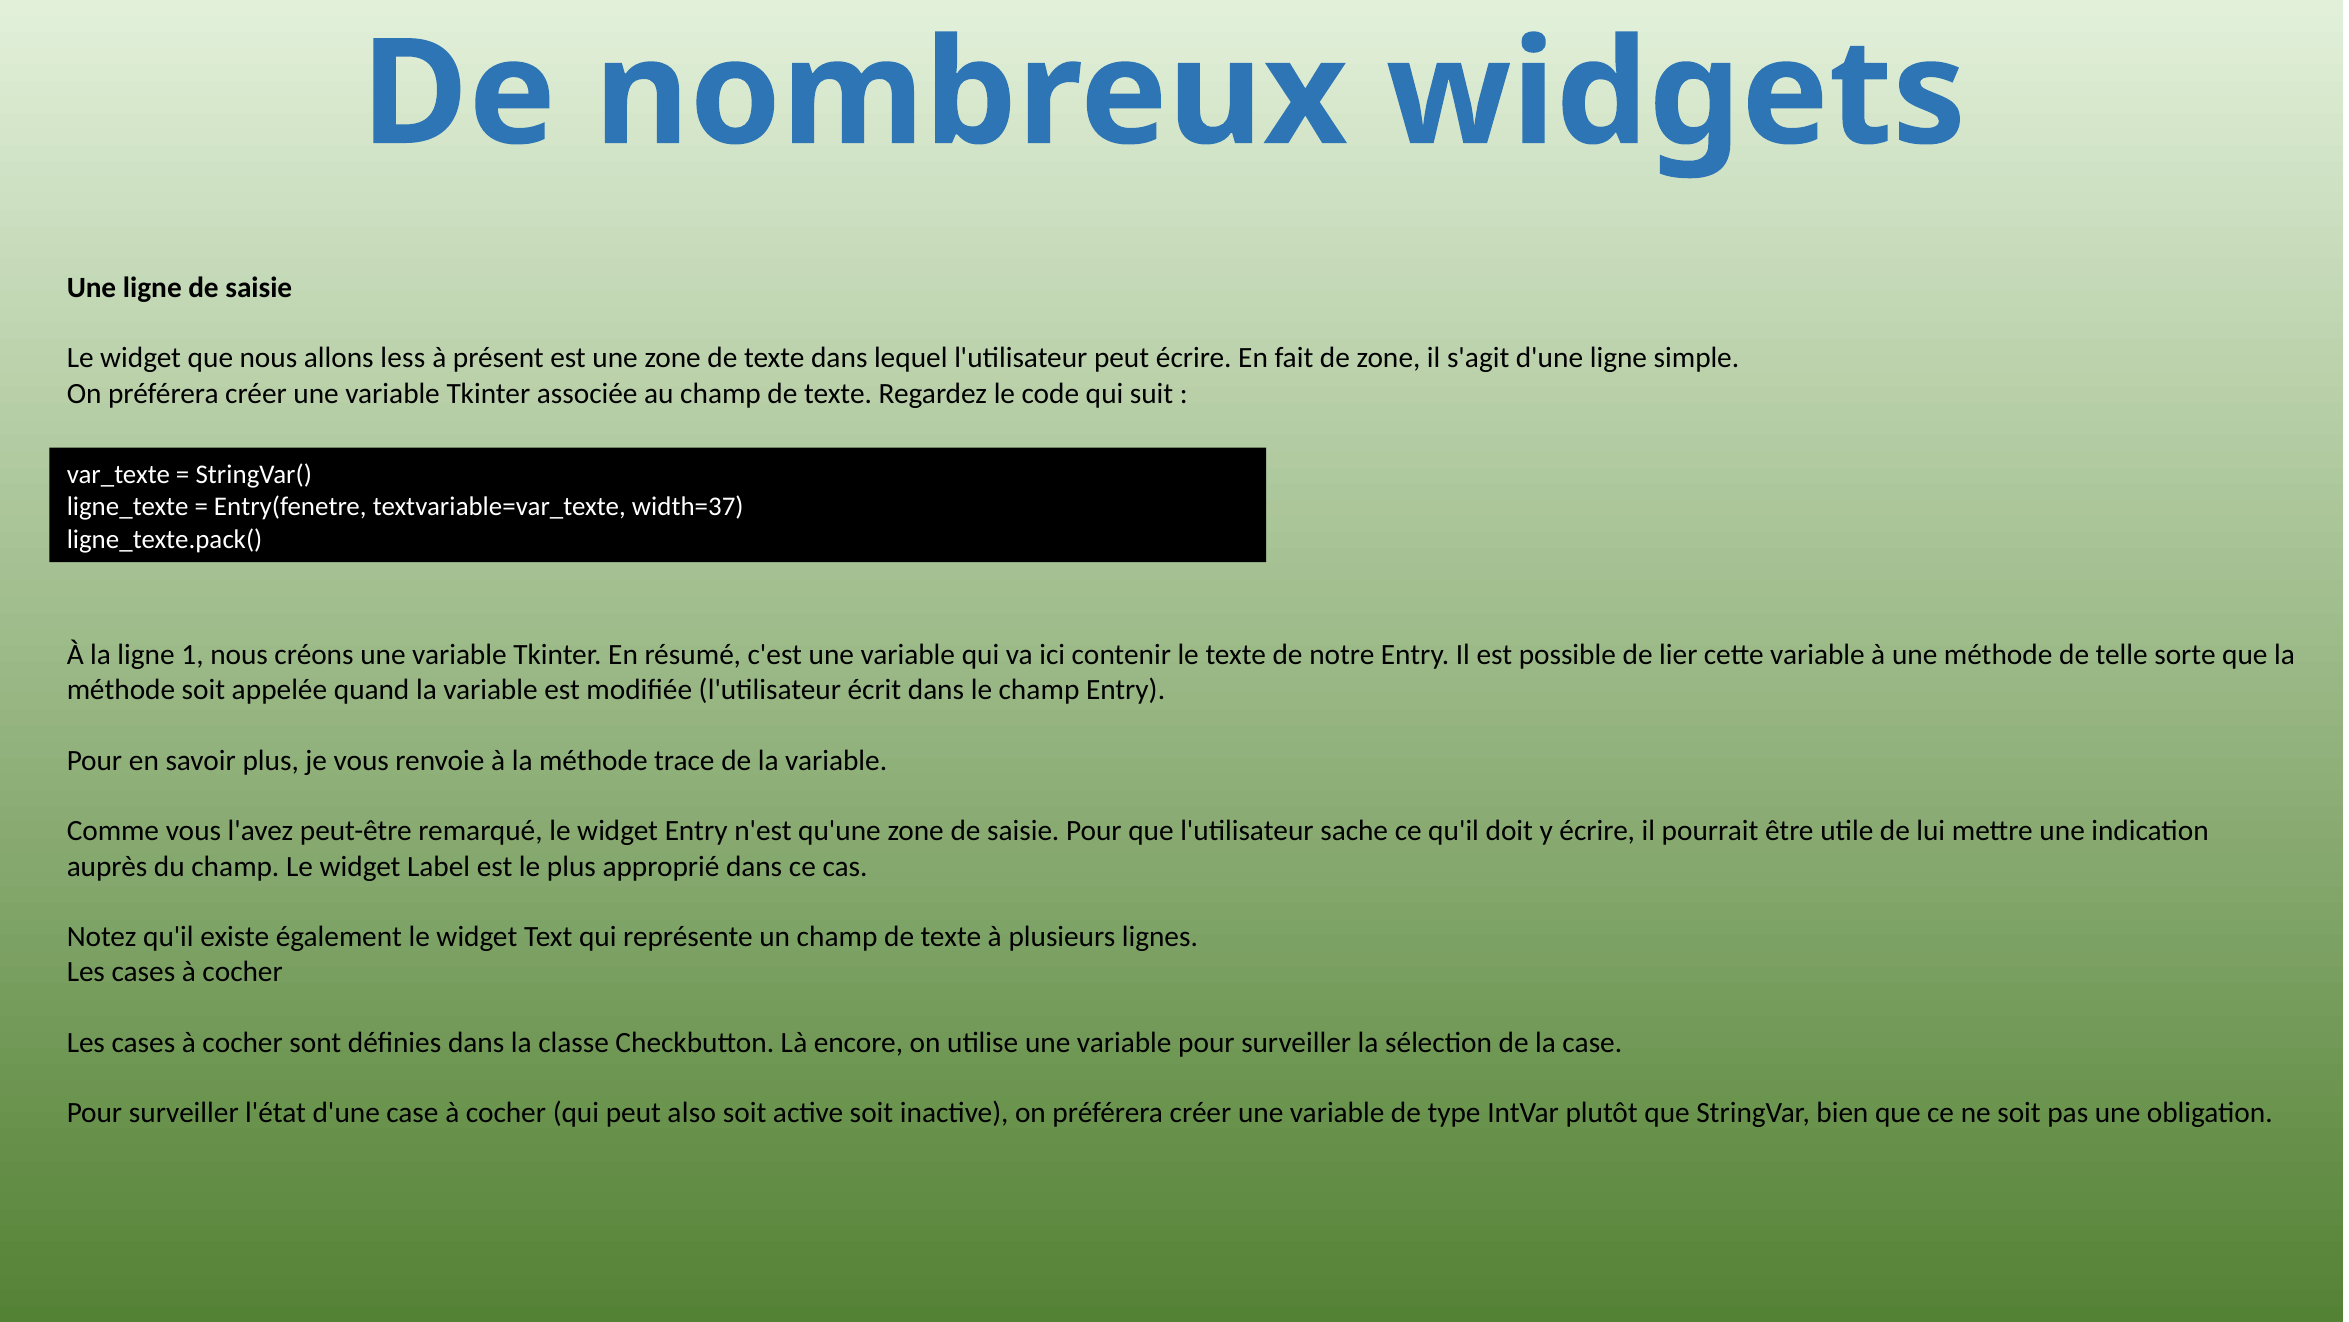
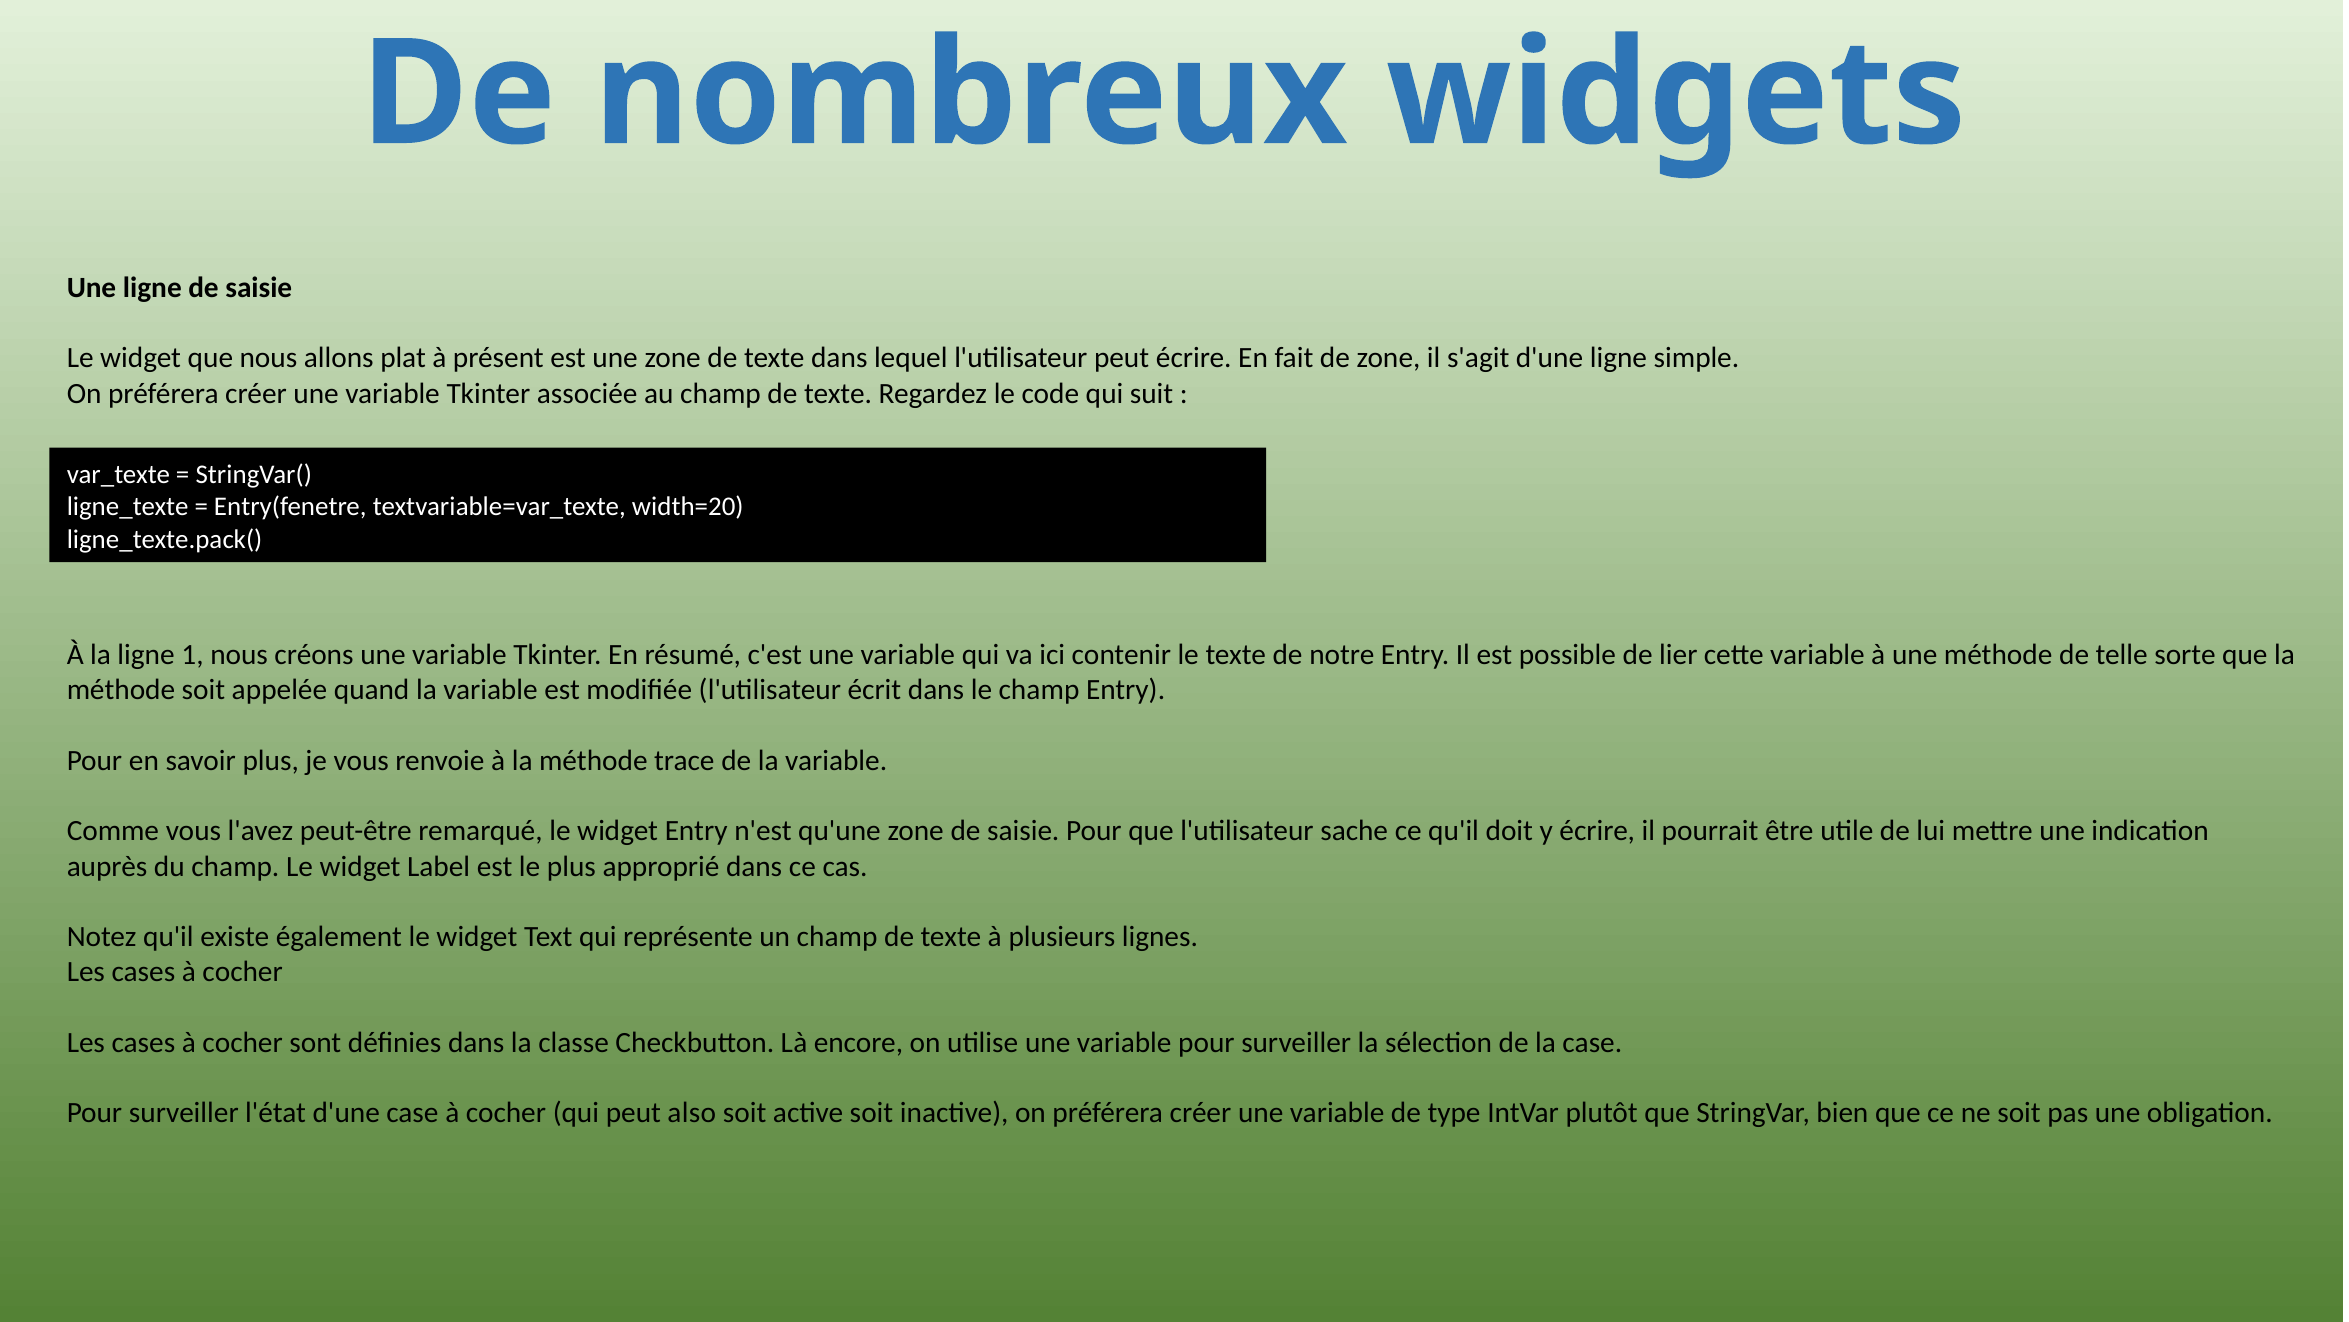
less: less -> plat (403, 358)
width=37: width=37 -> width=20 (688, 507)
